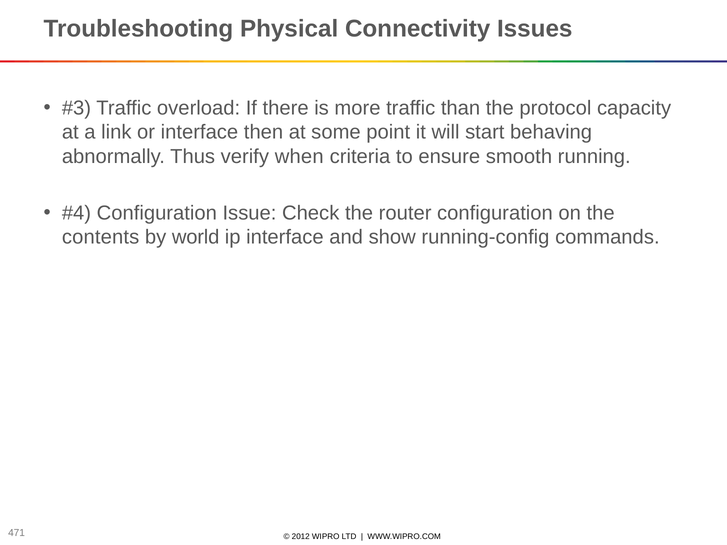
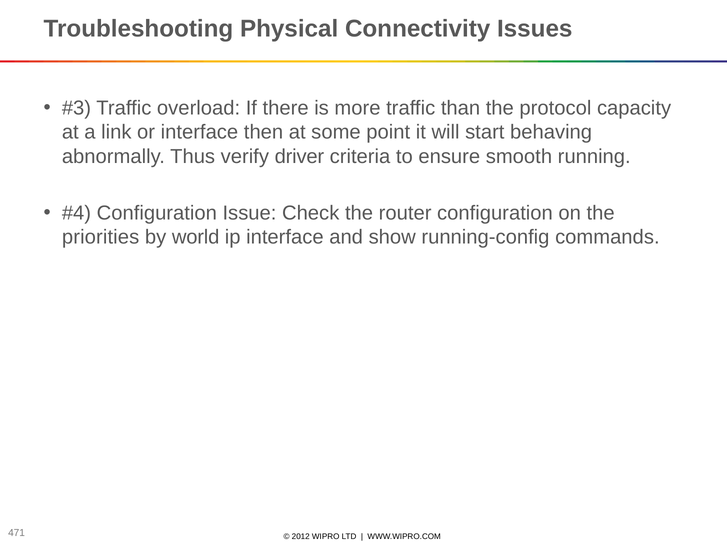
when: when -> driver (299, 157)
contents: contents -> priorities (101, 237)
